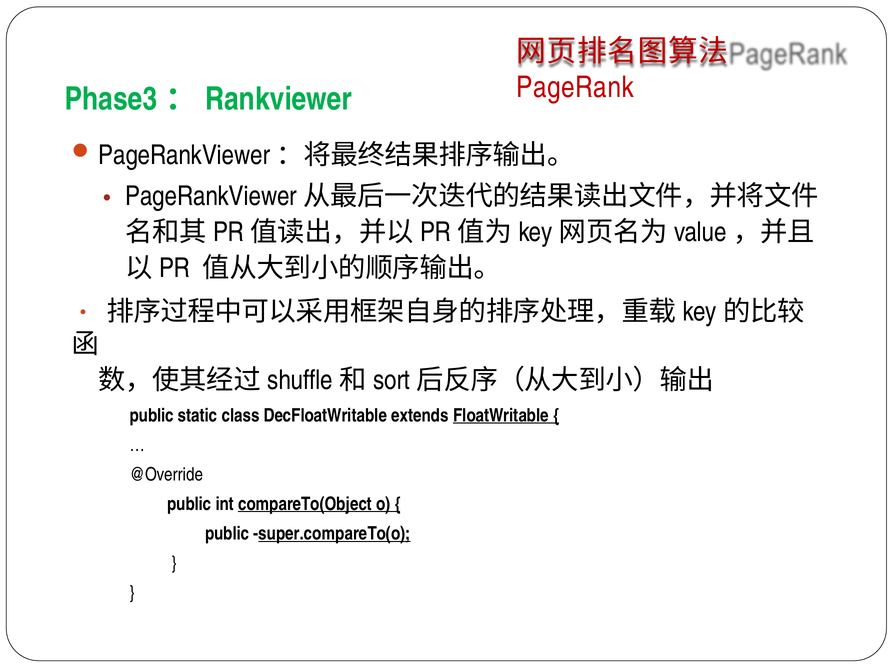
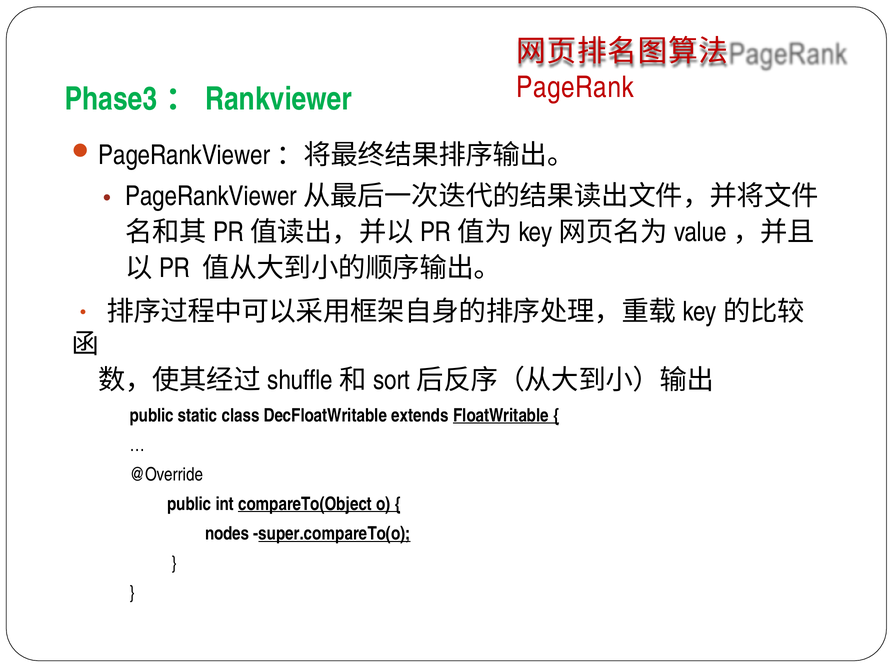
public: public -> nodes (227, 533)
